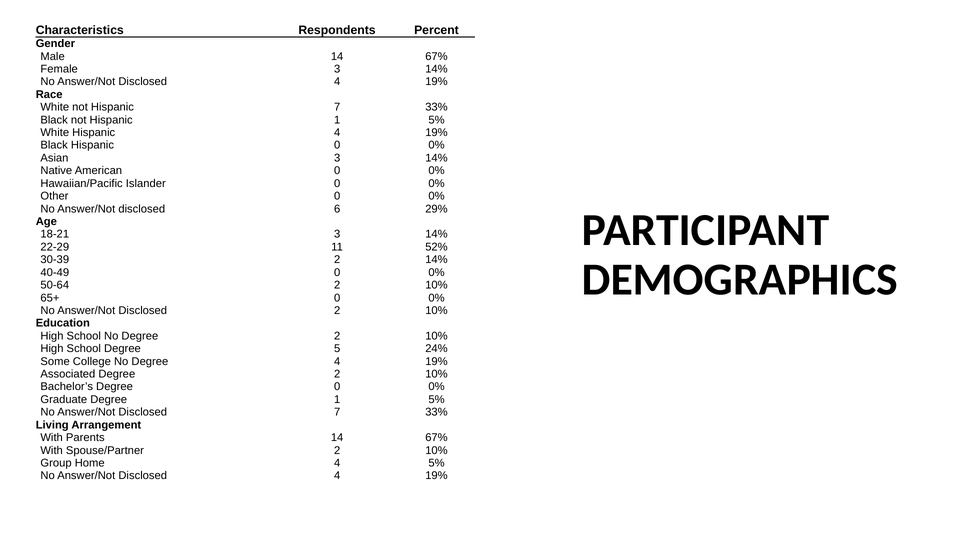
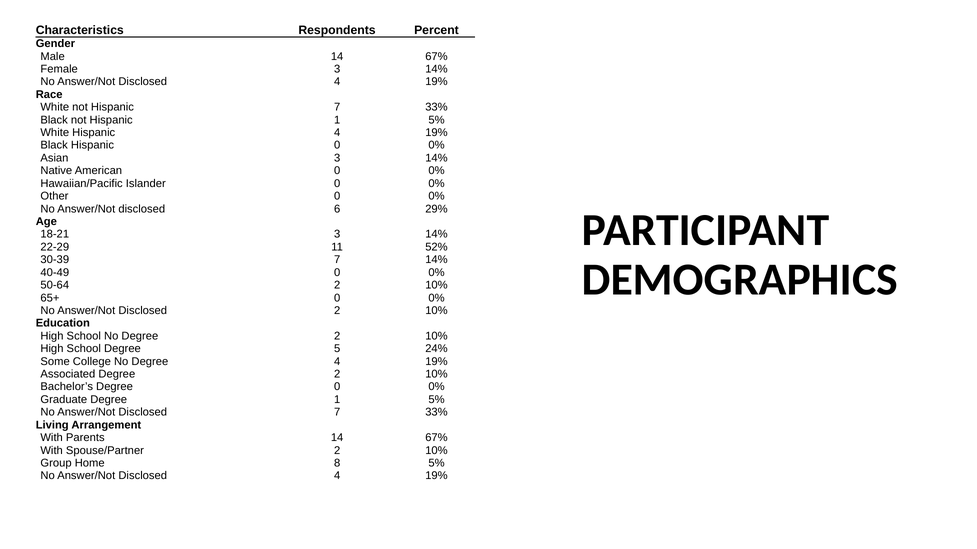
30-39 2: 2 -> 7 (337, 260)
Home 4: 4 -> 8 (337, 464)
